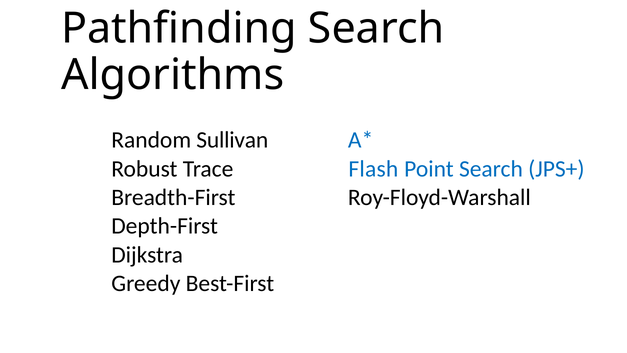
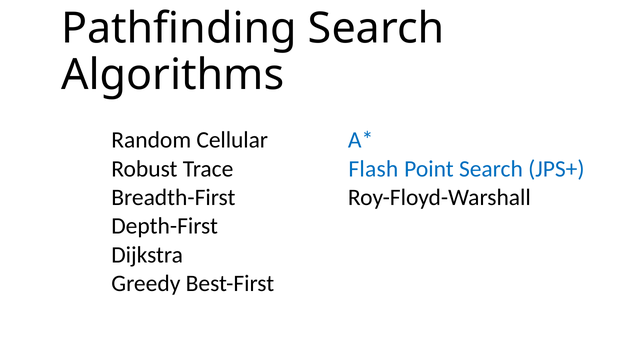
Sullivan: Sullivan -> Cellular (232, 140)
